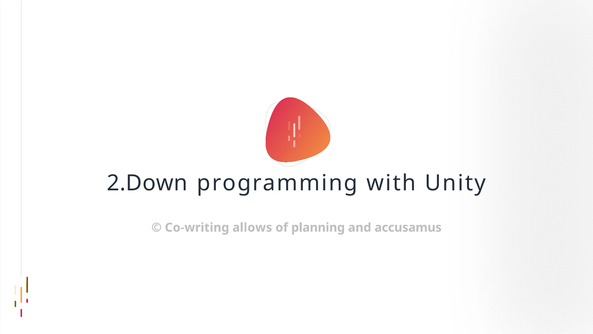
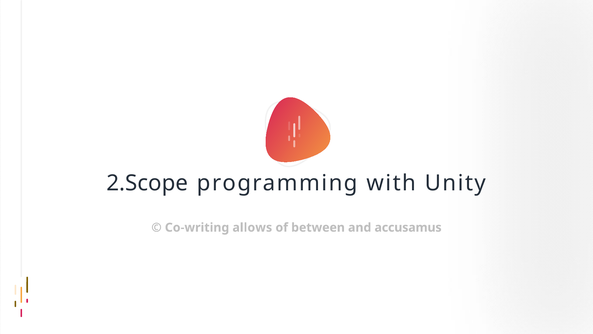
2.Down: 2.Down -> 2.Scope (147, 183)
planning: planning -> between (318, 227)
